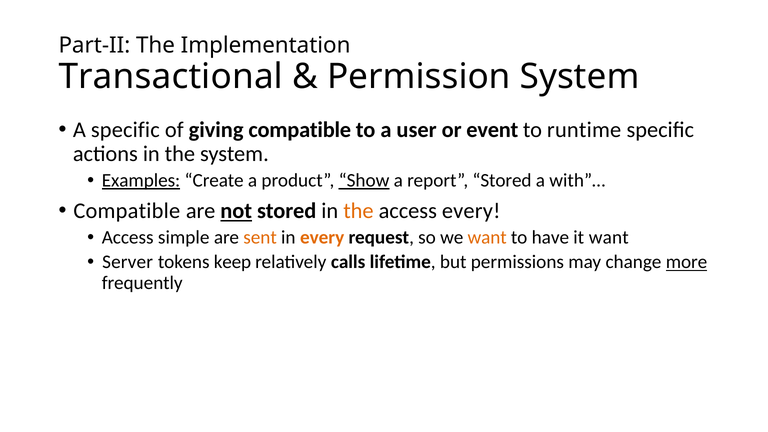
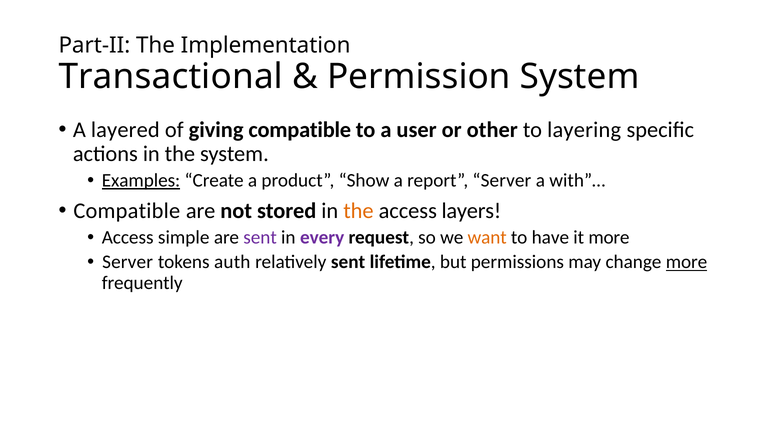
A specific: specific -> layered (125, 130)
event: event -> other (492, 130)
runtime: runtime -> layering (584, 130)
Show underline: present -> none (364, 181)
report Stored: Stored -> Server (502, 181)
not underline: present -> none (236, 211)
access every: every -> layers (471, 211)
sent colour: orange -> purple (260, 237)
every colour: orange -> purple (322, 237)
it want: want -> more (609, 237)
keep: keep -> auth (232, 262)
relatively calls: calls -> sent (348, 262)
